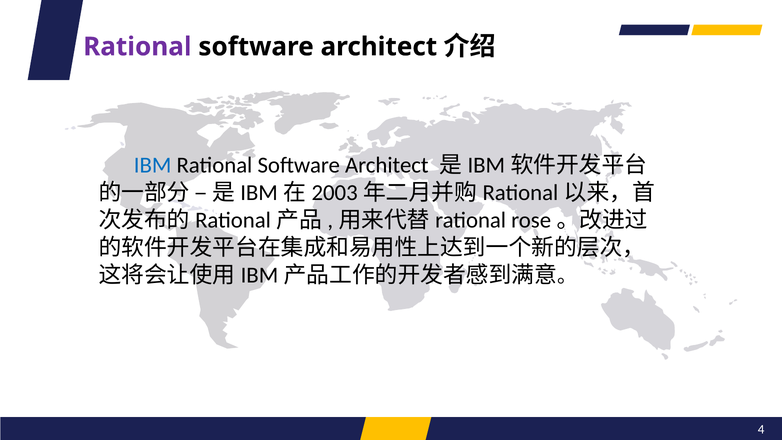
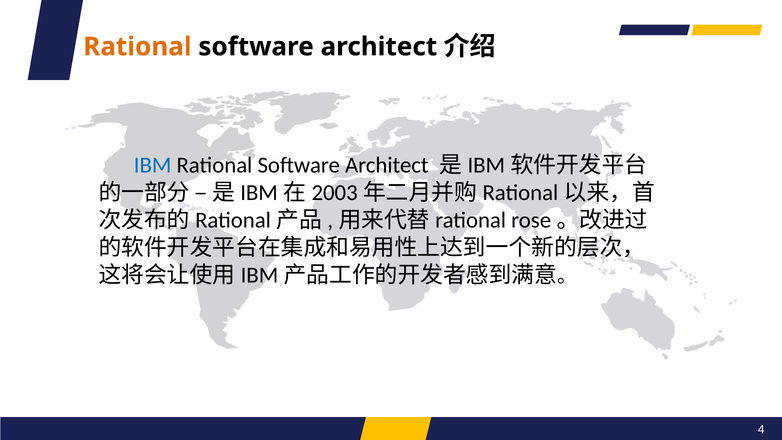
Rational colour: purple -> orange (137, 47)
